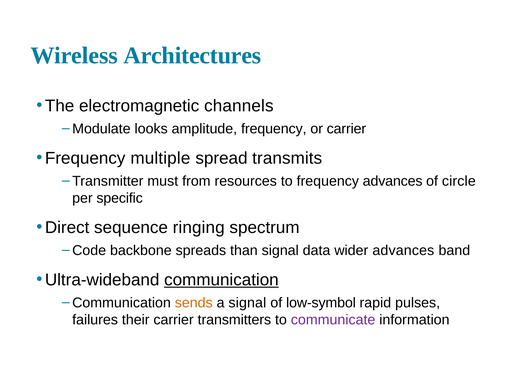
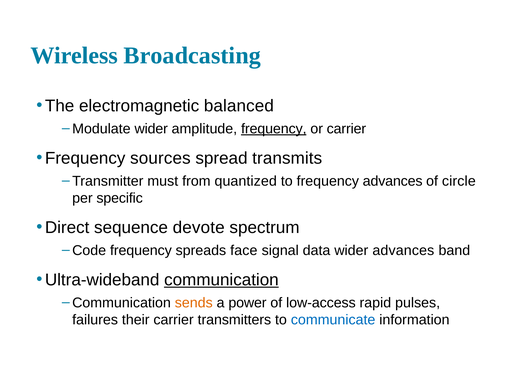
Architectures: Architectures -> Broadcasting (192, 55)
channels: channels -> balanced (239, 106)
Modulate looks: looks -> wider (151, 129)
frequency underline: none -> present (274, 129)
multiple: multiple -> sources (160, 158)
resources: resources -> quantized (246, 181)
ringing: ringing -> devote (199, 228)
Code backbone: backbone -> frequency (141, 251)
than: than -> face (244, 251)
a signal: signal -> power (248, 303)
low-symbol: low-symbol -> low-access (321, 303)
communicate colour: purple -> blue (333, 320)
